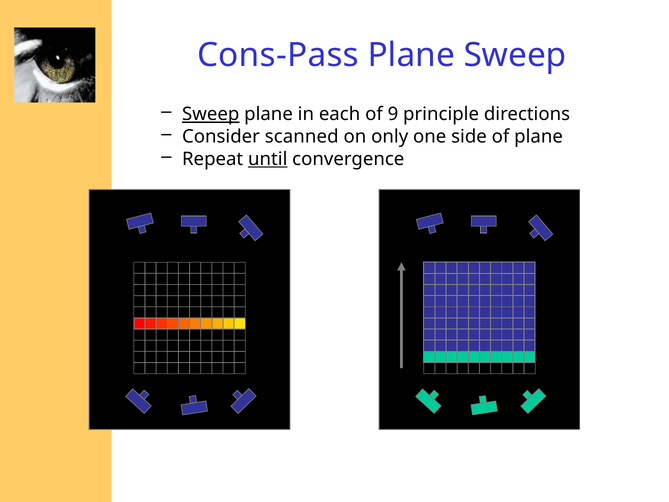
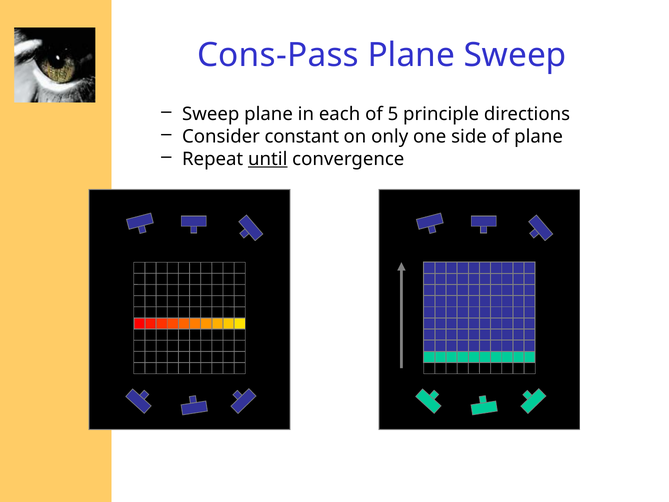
Sweep underline: present -> none (211, 114)
9: 9 -> 5 (393, 114)
scanned: scanned -> constant (302, 136)
